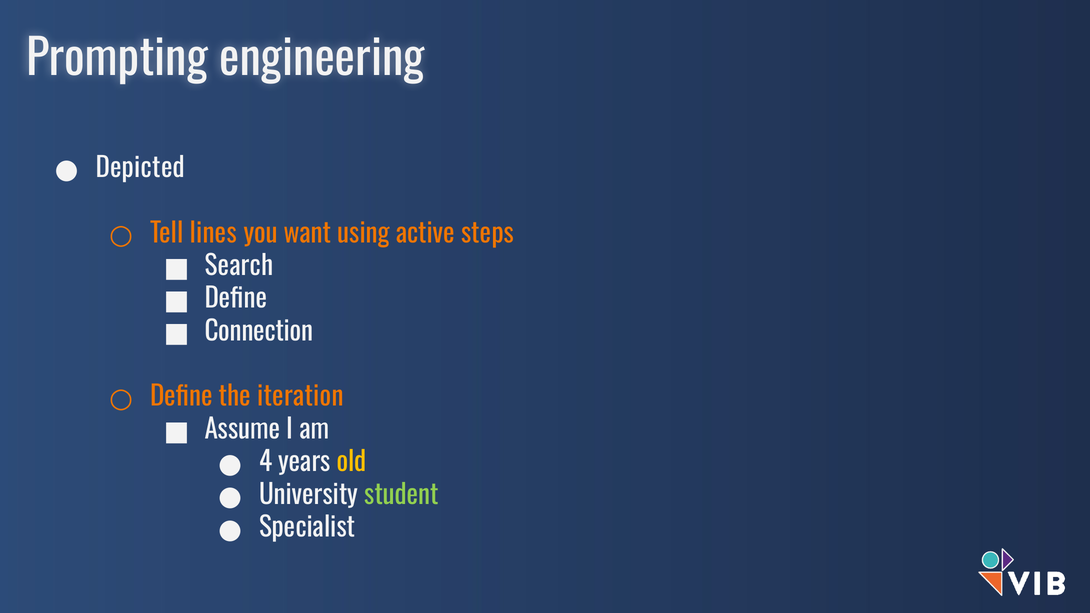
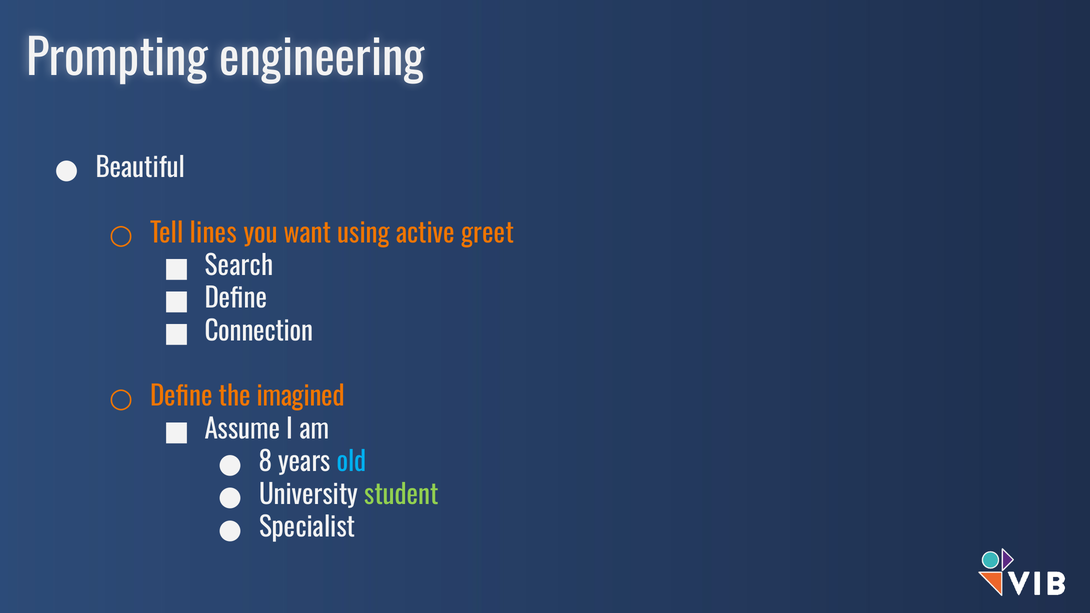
Depicted: Depicted -> Beautiful (140, 168)
steps: steps -> greet (488, 234)
iteration: iteration -> imagined (301, 397)
4: 4 -> 8 (266, 462)
old colour: yellow -> light blue (352, 462)
